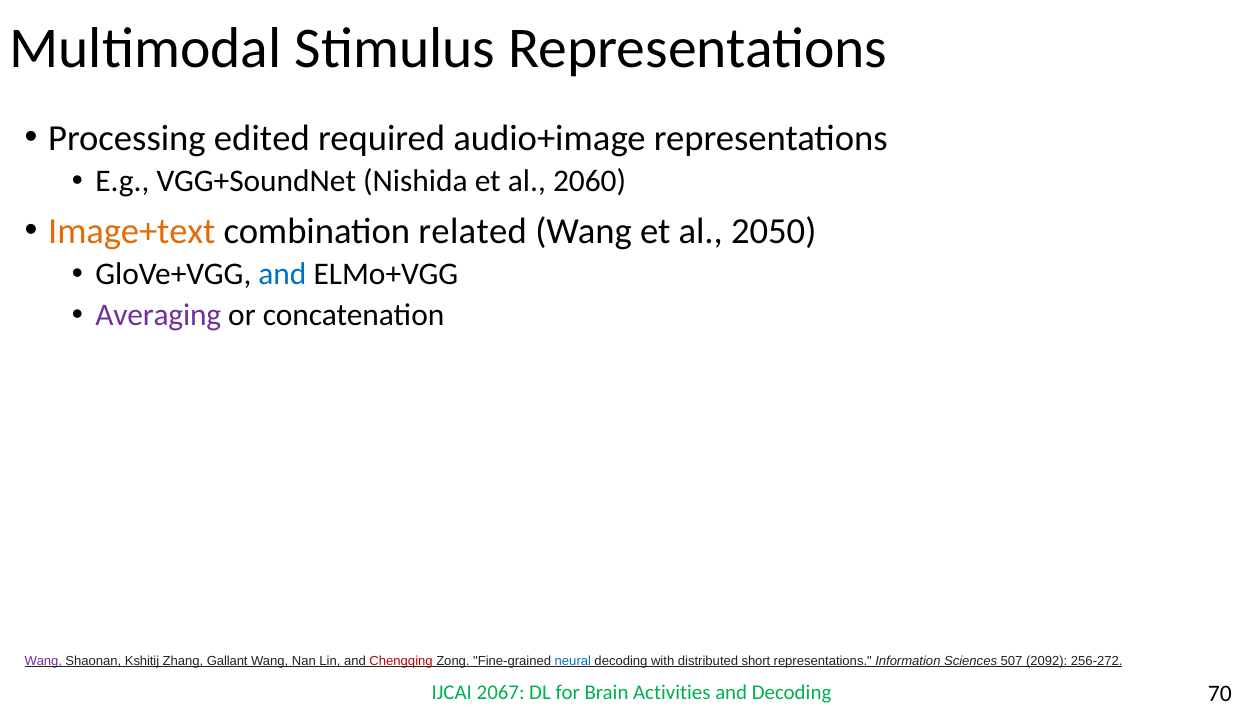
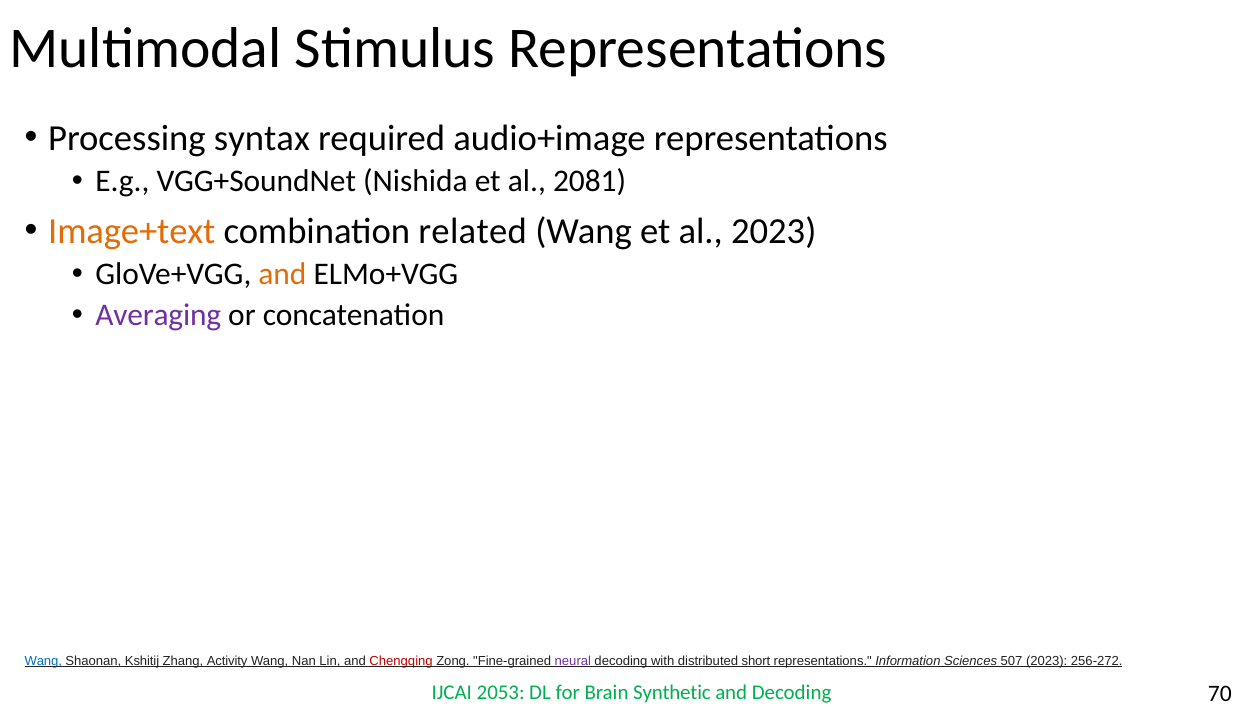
edited: edited -> syntax (262, 138)
2060: 2060 -> 2081 (590, 181)
al 2050: 2050 -> 2023 (774, 231)
and colour: blue -> orange (282, 275)
Wang colour: purple -> blue (43, 661)
Gallant: Gallant -> Activity (227, 661)
neural colour: blue -> purple (573, 661)
507 2092: 2092 -> 2023 (1047, 661)
2067: 2067 -> 2053 (501, 692)
Activities: Activities -> Synthetic (672, 692)
